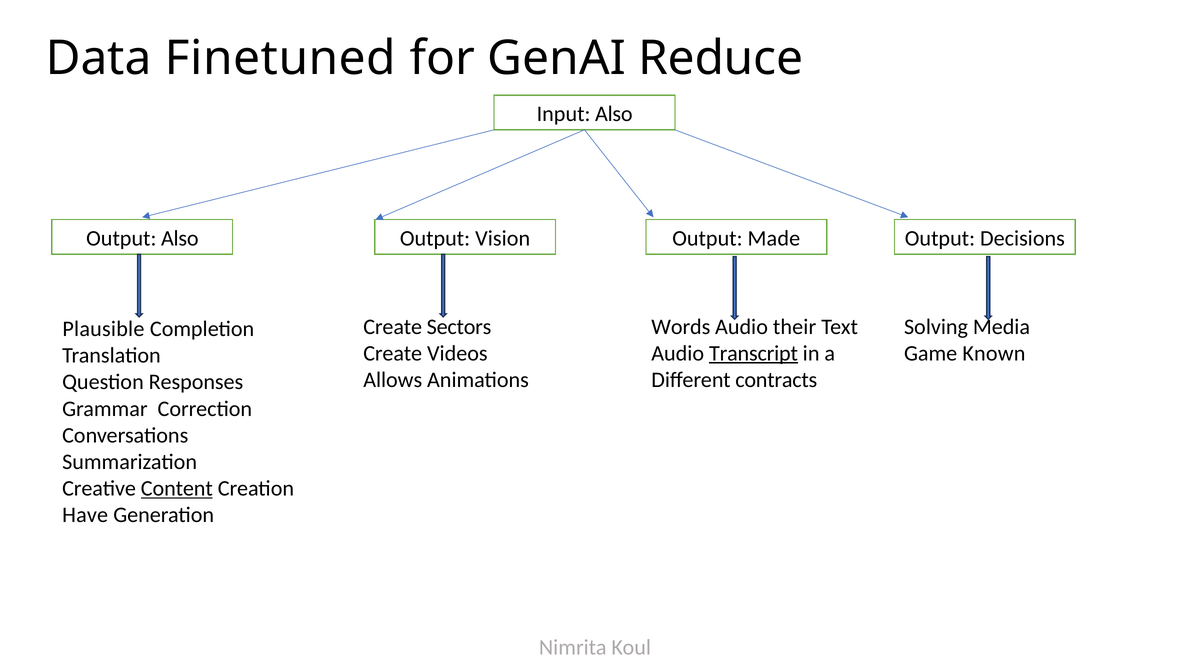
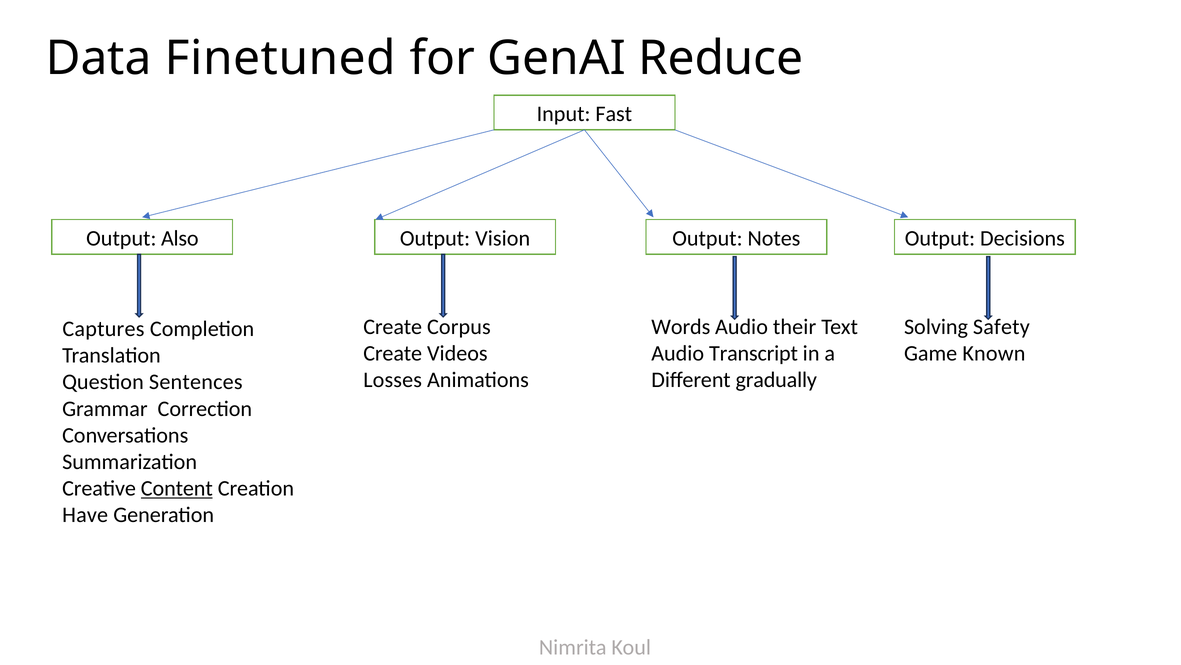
Input Also: Also -> Fast (614, 114)
Made: Made -> Notes (774, 238)
Sectors: Sectors -> Corpus (459, 326)
Media: Media -> Safety (1001, 326)
Plausible: Plausible -> Captures (103, 329)
Transcript underline: present -> none (753, 353)
Allows: Allows -> Losses (393, 380)
contracts: contracts -> gradually (776, 380)
Responses: Responses -> Sentences (196, 382)
